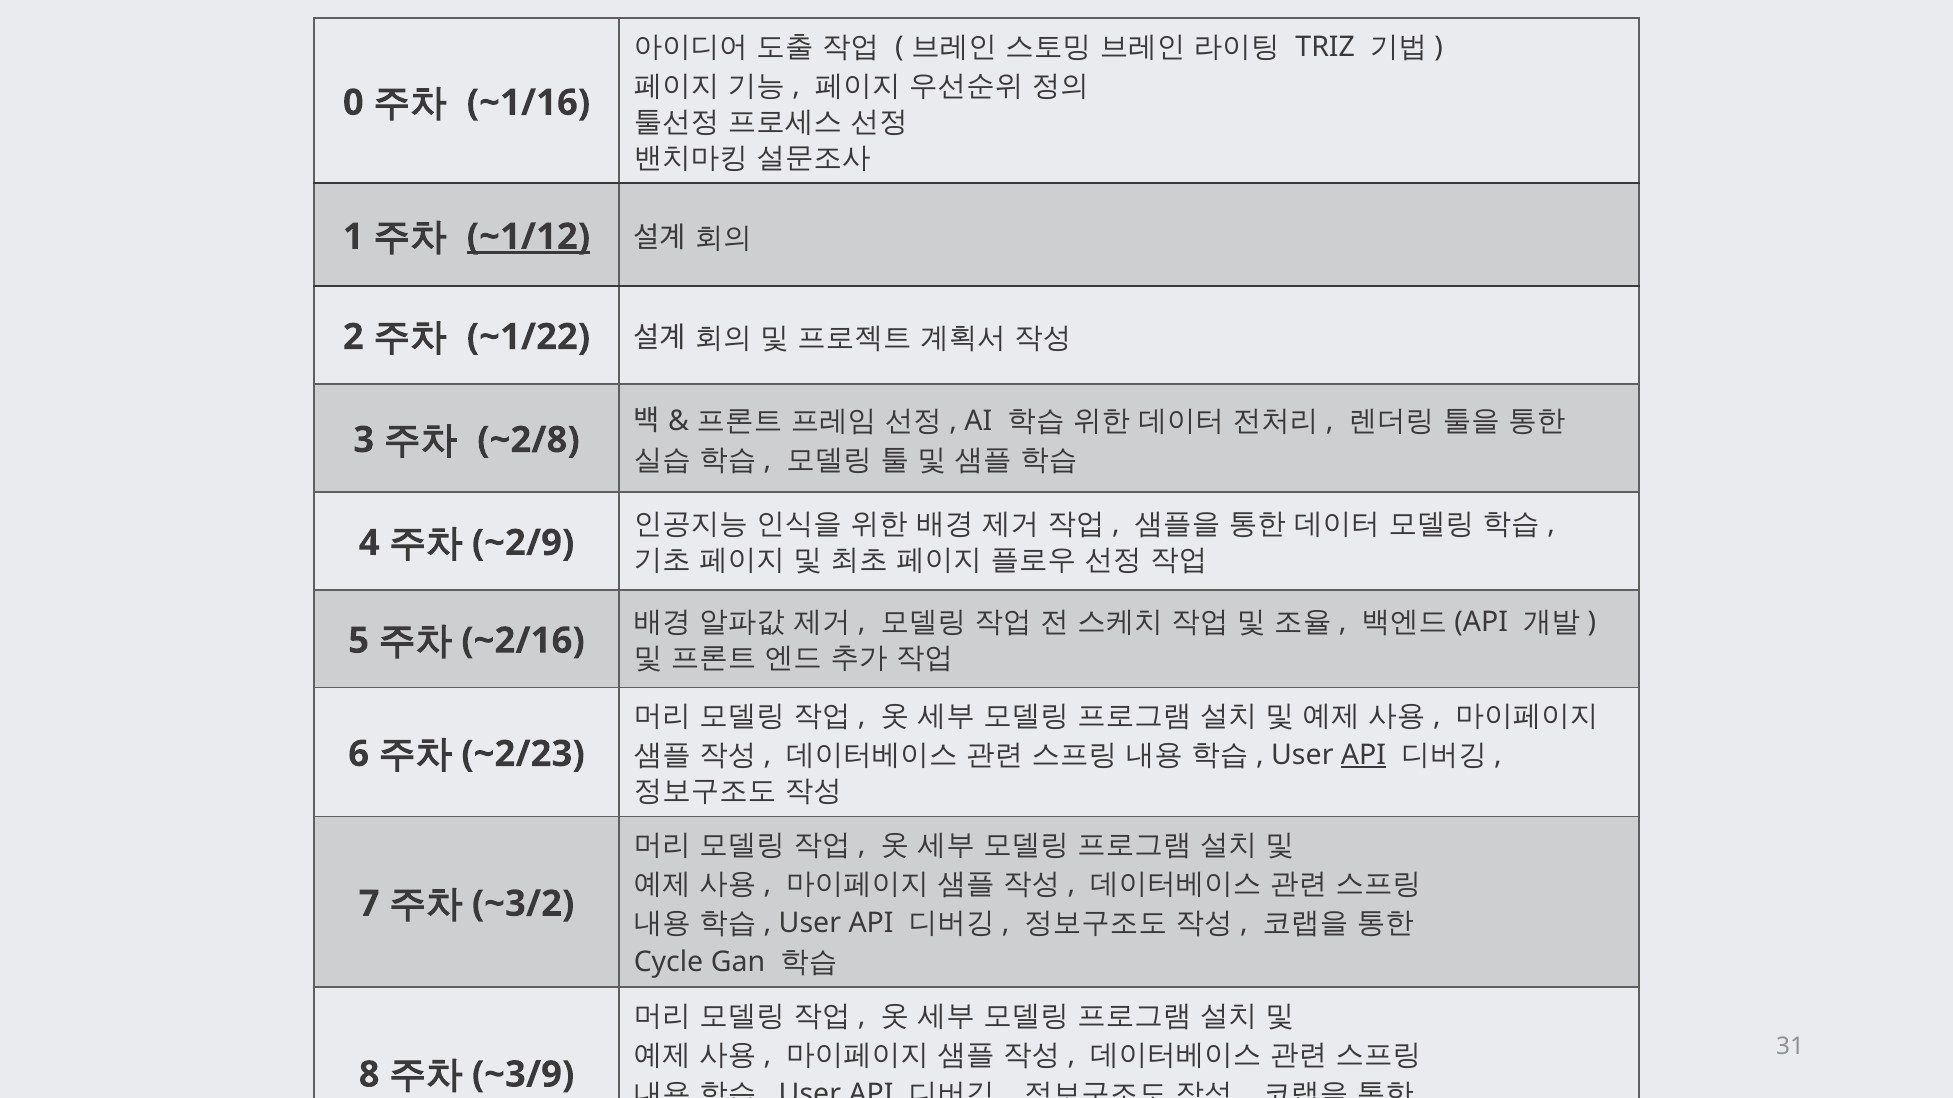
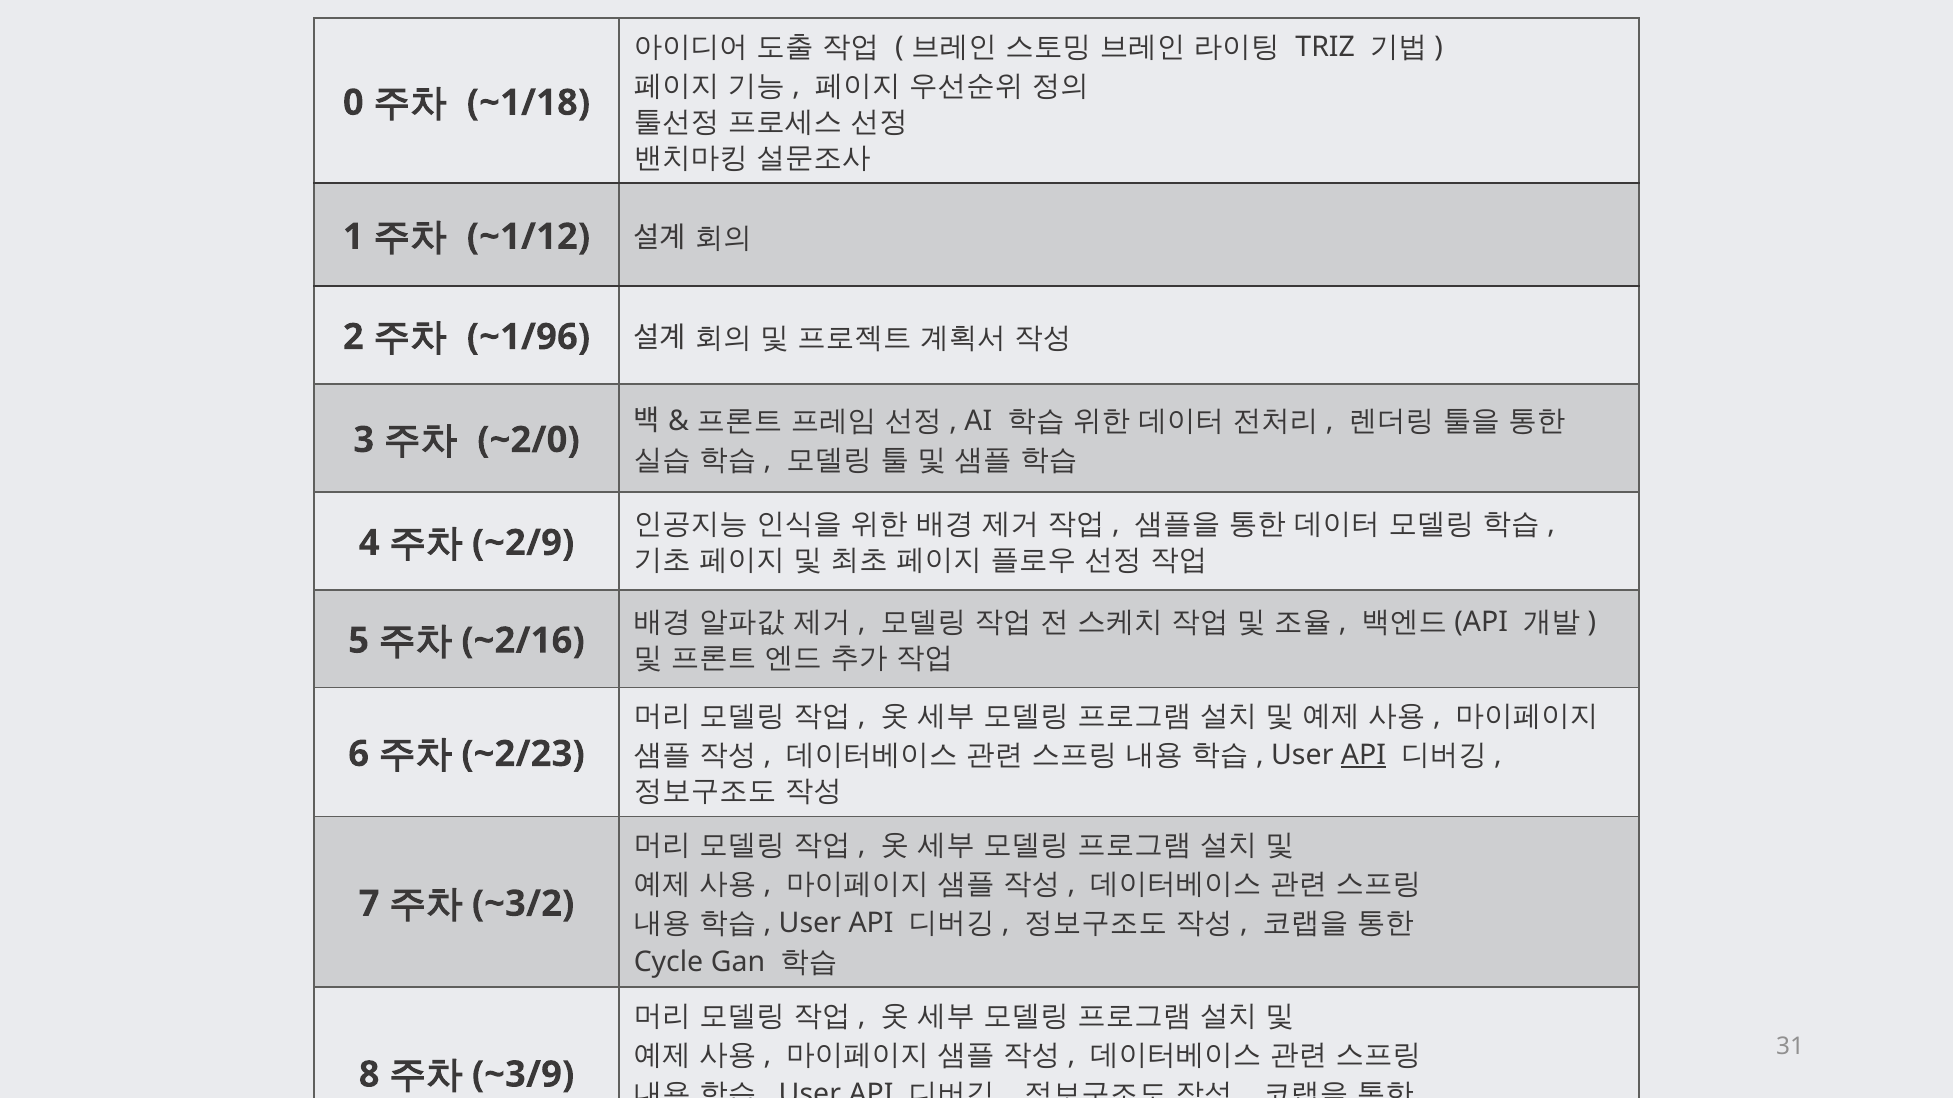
~1/16: ~1/16 -> ~1/18 (528, 103)
~1/12 underline: present -> none (528, 237)
~1/22: ~1/22 -> ~1/96 (528, 337)
~2/8: ~2/8 -> ~2/0 (529, 440)
